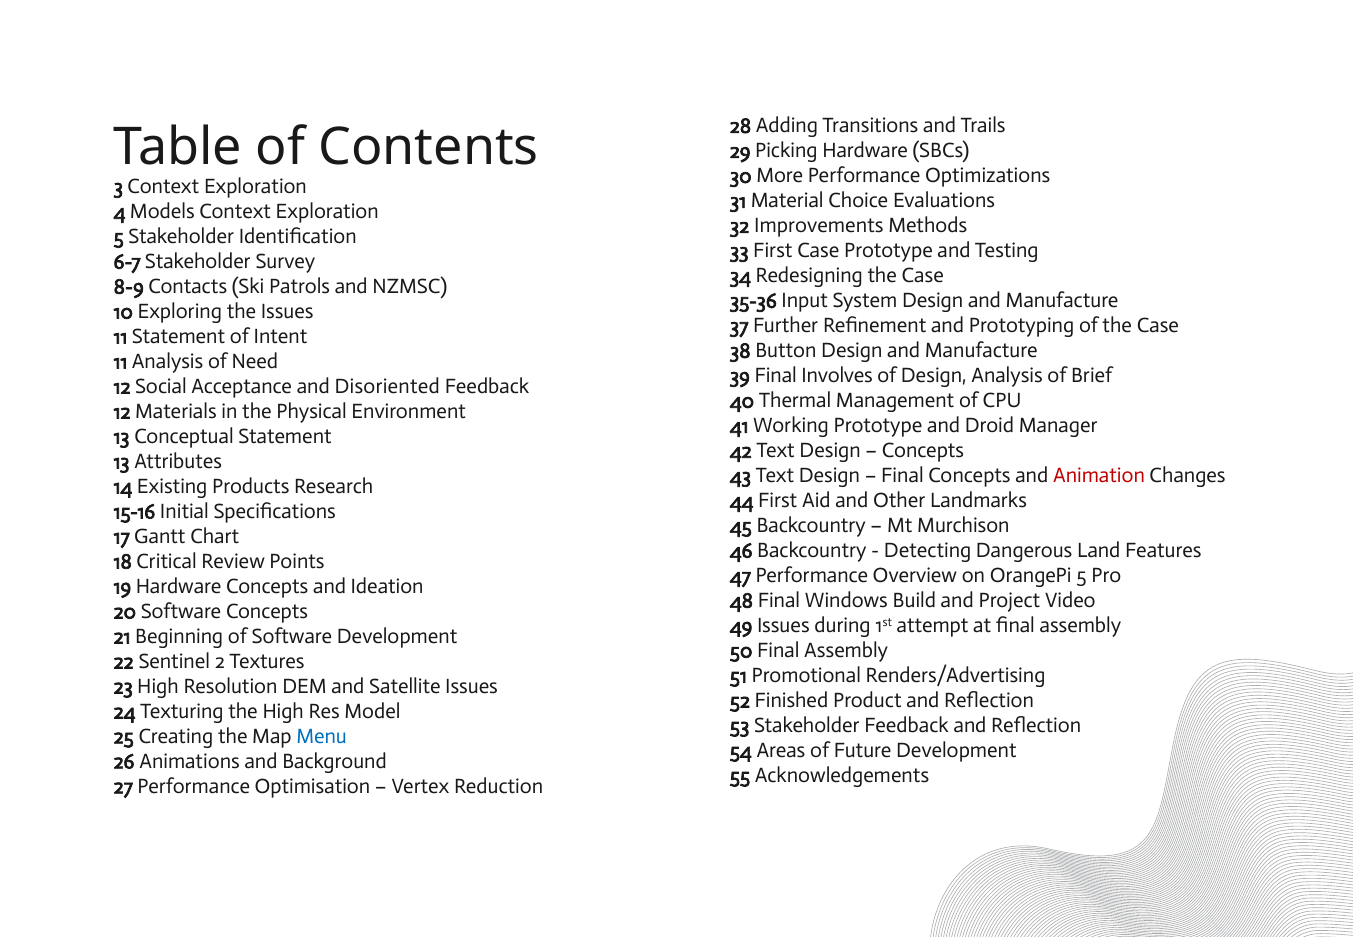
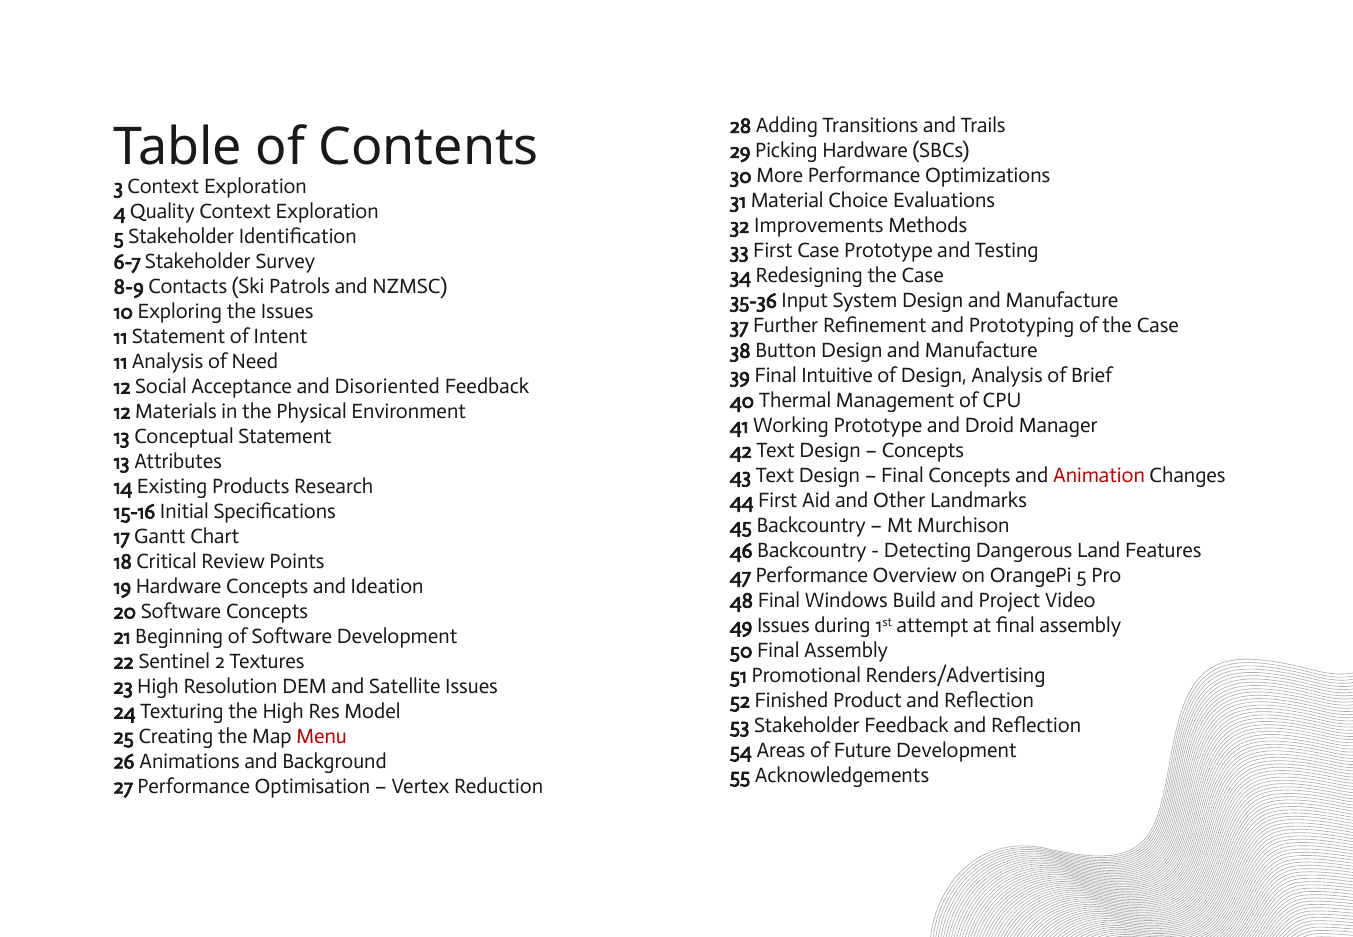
Models: Models -> Quality (162, 212)
Involves: Involves -> Intuitive (837, 376)
Menu colour: blue -> red (322, 736)
